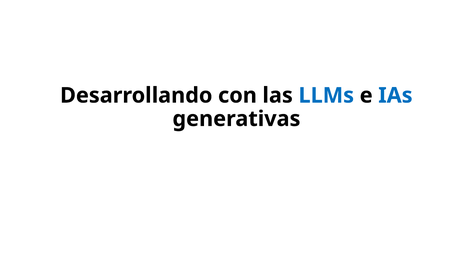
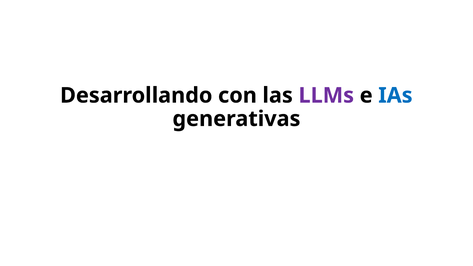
LLMs colour: blue -> purple (326, 95)
